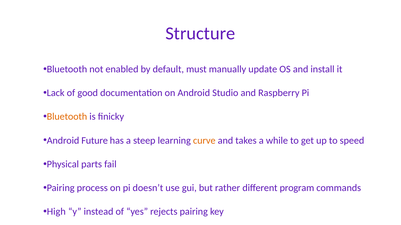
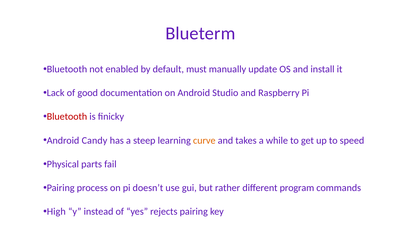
Structure: Structure -> Blueterm (200, 34)
Bluetooth colour: orange -> red (67, 117)
Future: Future -> Candy (94, 141)
